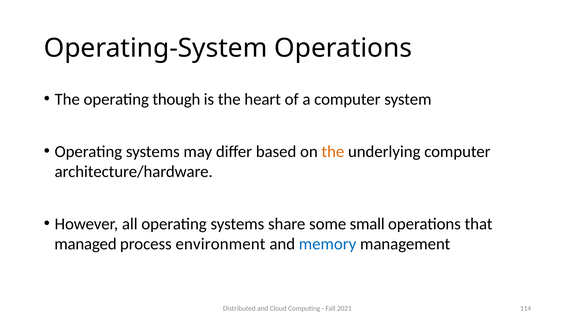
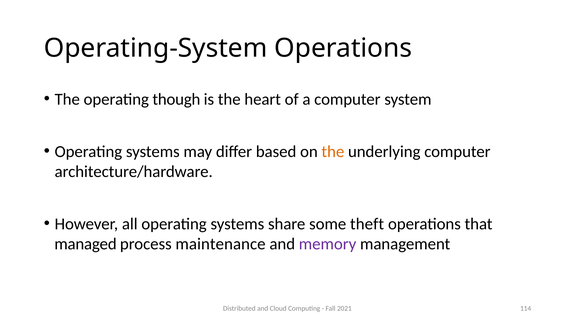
small: small -> theft (367, 224)
environment: environment -> maintenance (221, 244)
memory colour: blue -> purple (328, 244)
